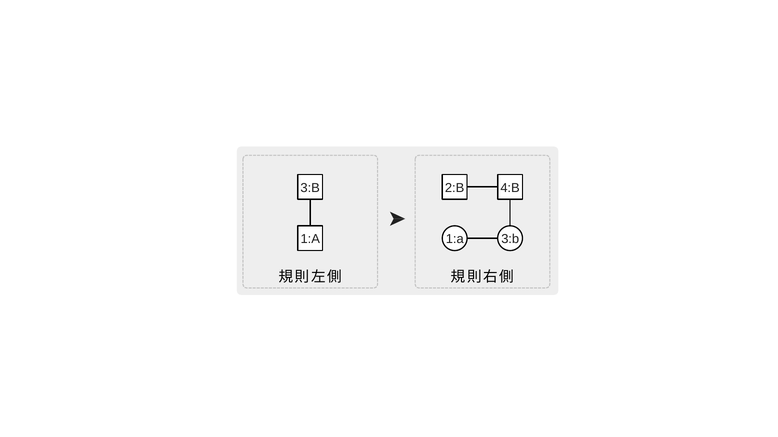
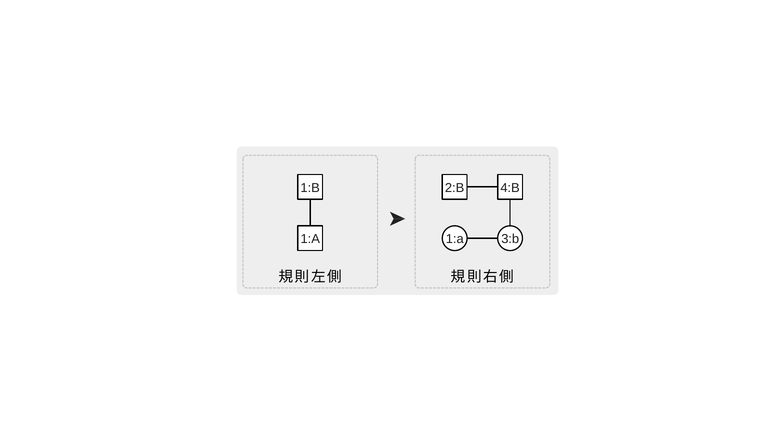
3:B: 3:B -> 1:B (310, 188)
